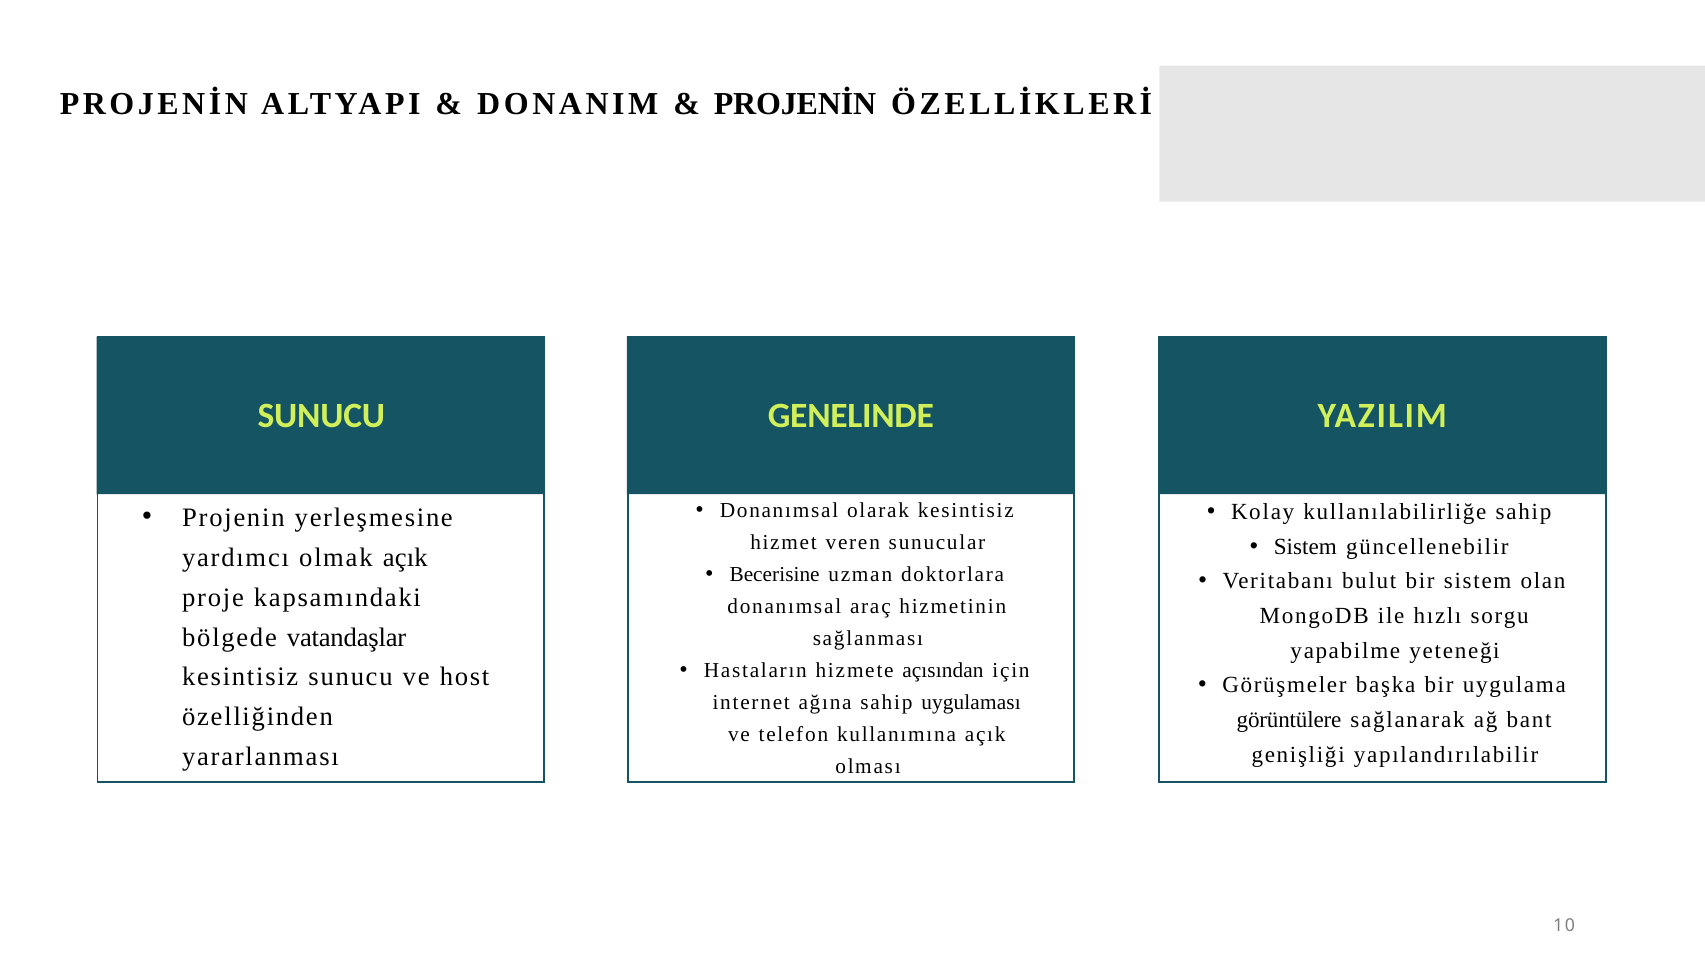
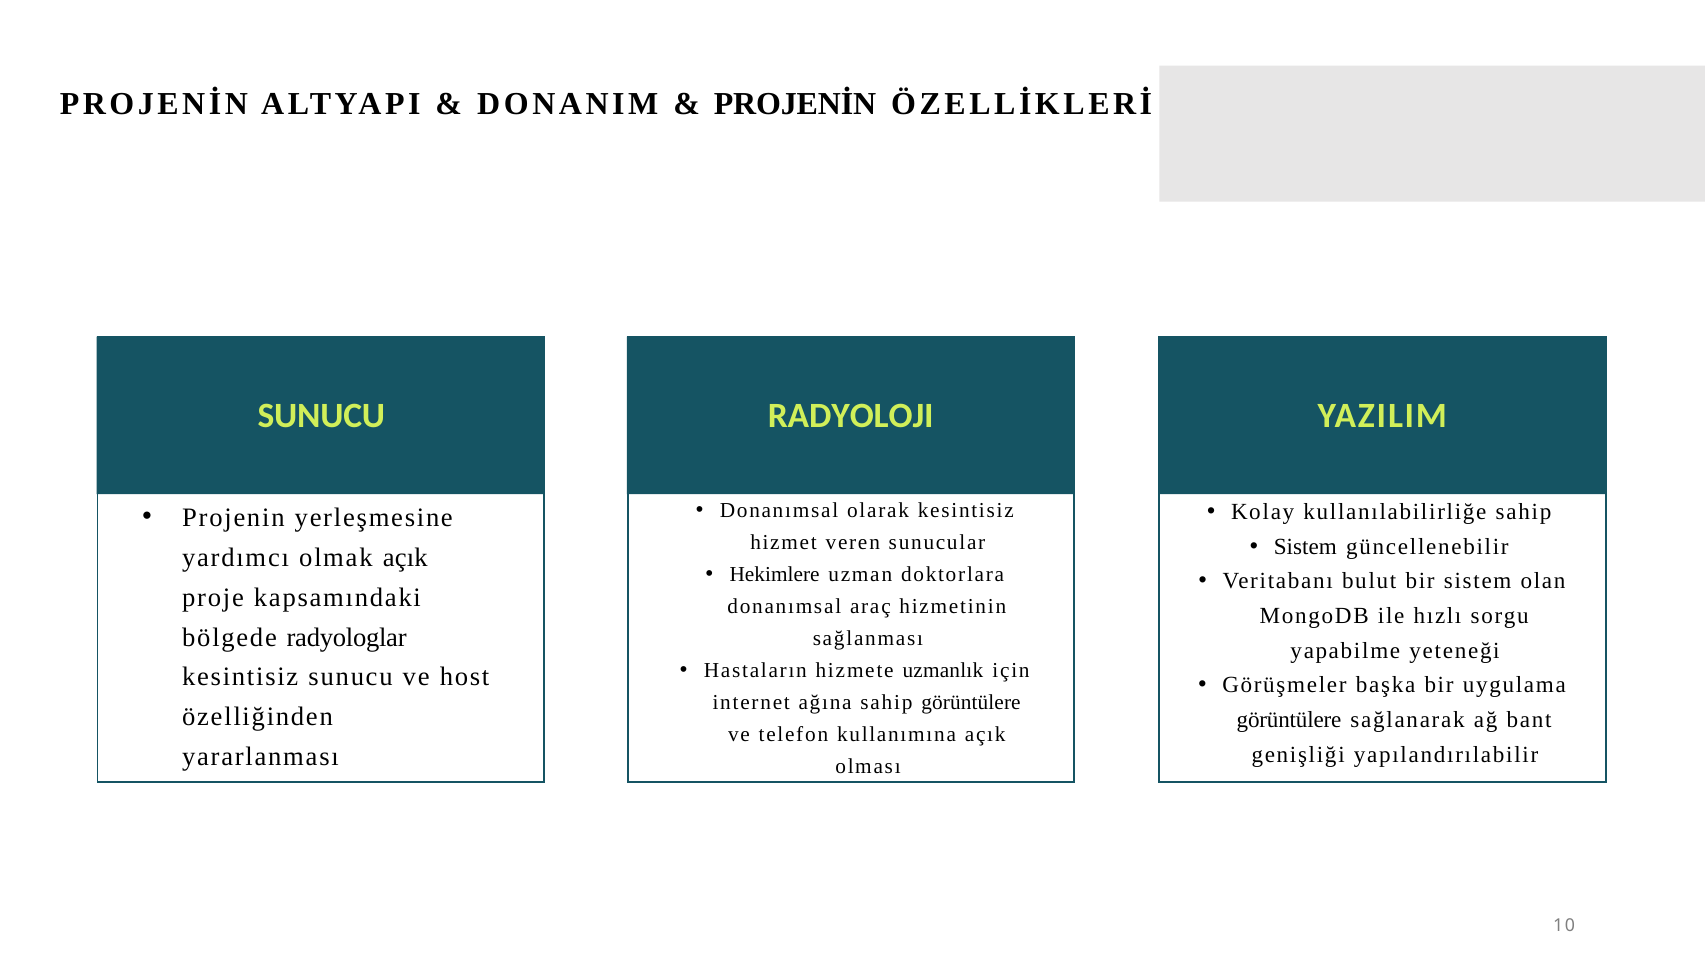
GENELINDE: GENELINDE -> RADYOLOJI (851, 416)
Becerisine: Becerisine -> Hekimlere (775, 574)
vatandaşlar: vatandaşlar -> radyologlar (347, 637)
açısından: açısından -> uzmanlık (943, 670)
sahip uygulaması: uygulaması -> görüntülere (971, 702)
